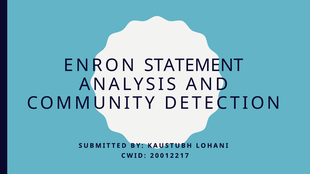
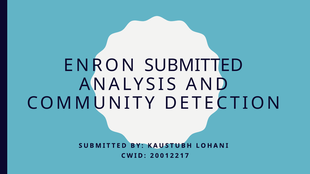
ENRON STATEMENT: STATEMENT -> SUBMITTED (194, 66)
